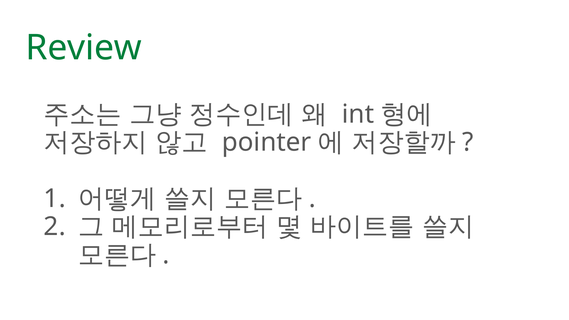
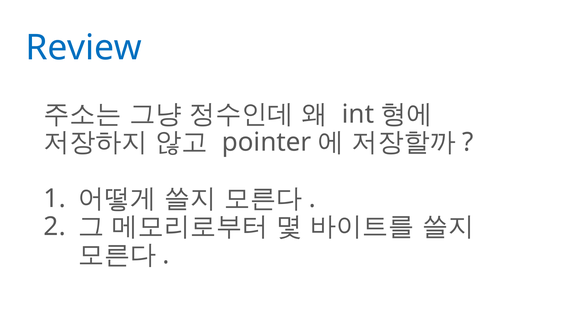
Review colour: green -> blue (84, 48)
